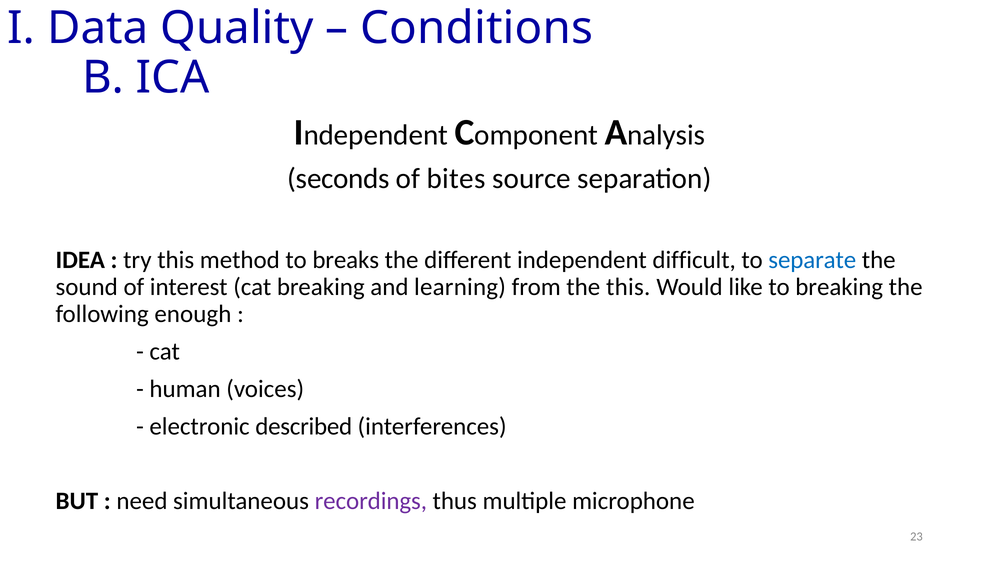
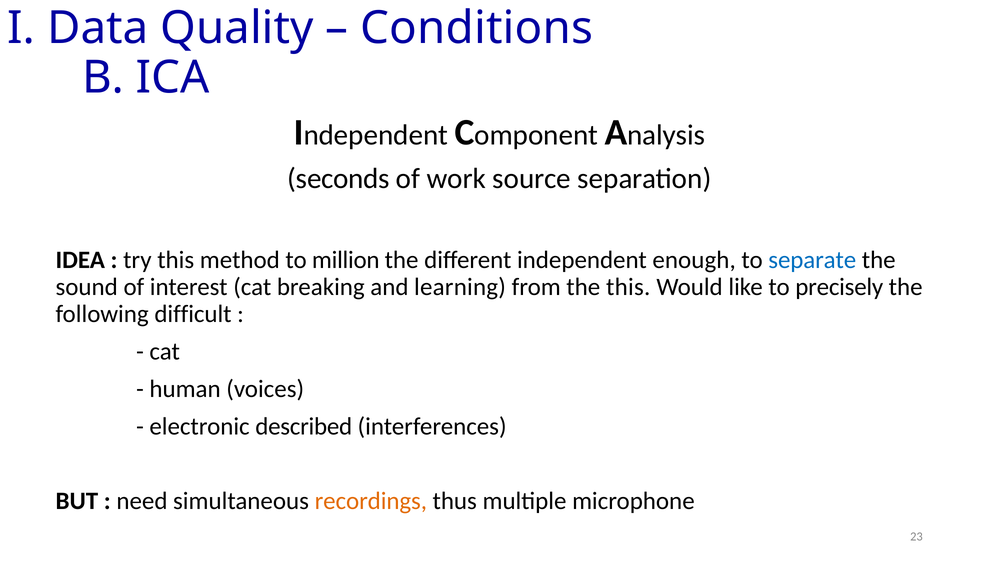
bites: bites -> work (456, 179)
breaks: breaks -> million (346, 260)
difficult: difficult -> enough (694, 260)
to breaking: breaking -> precisely (839, 287)
enough: enough -> difficult (193, 314)
recordings colour: purple -> orange (371, 501)
